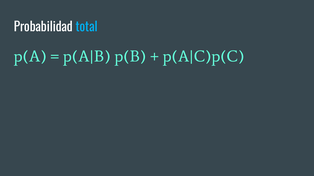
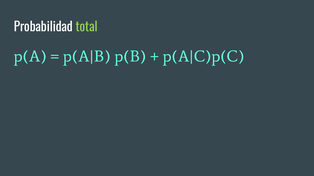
total colour: light blue -> light green (87, 27)
